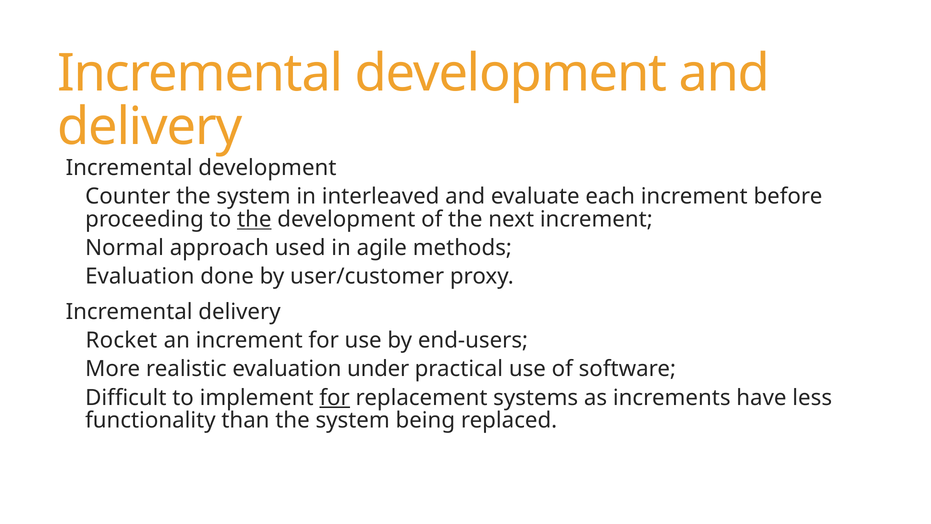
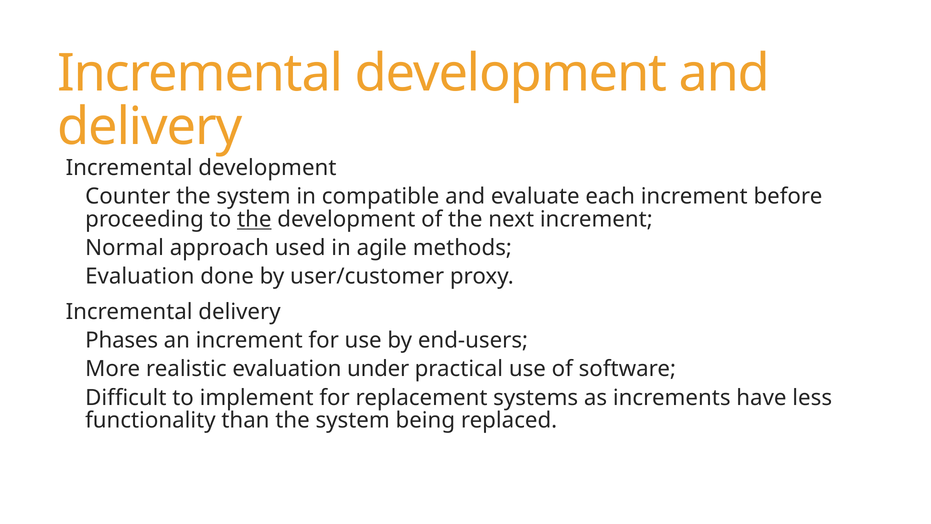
interleaved: interleaved -> compatible (381, 197)
Rocket: Rocket -> Phases (122, 340)
for underline: present -> none (335, 397)
